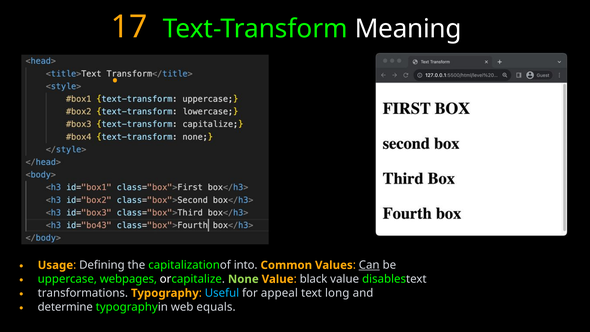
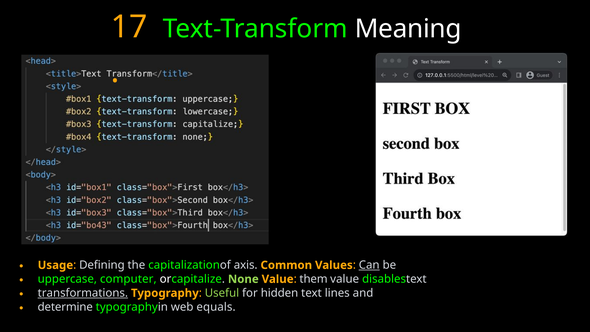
into: into -> axis (246, 265)
webpages: webpages -> computer (128, 279)
black: black -> them (314, 279)
transformations underline: none -> present (83, 293)
Useful colour: light blue -> light green (222, 293)
appeal: appeal -> hidden (279, 293)
long: long -> lines (337, 293)
